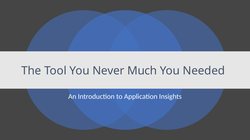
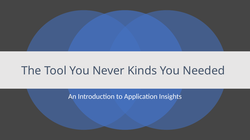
Much: Much -> Kinds (142, 71)
